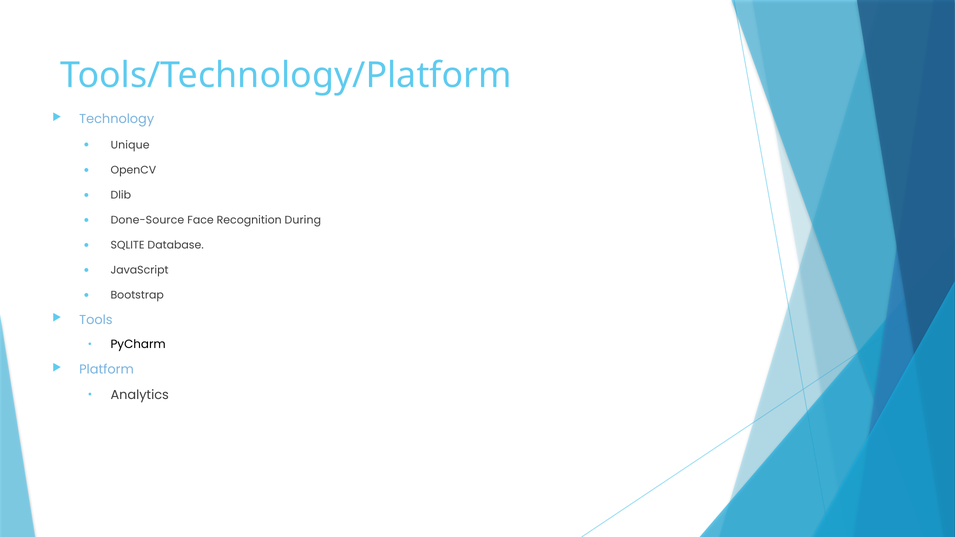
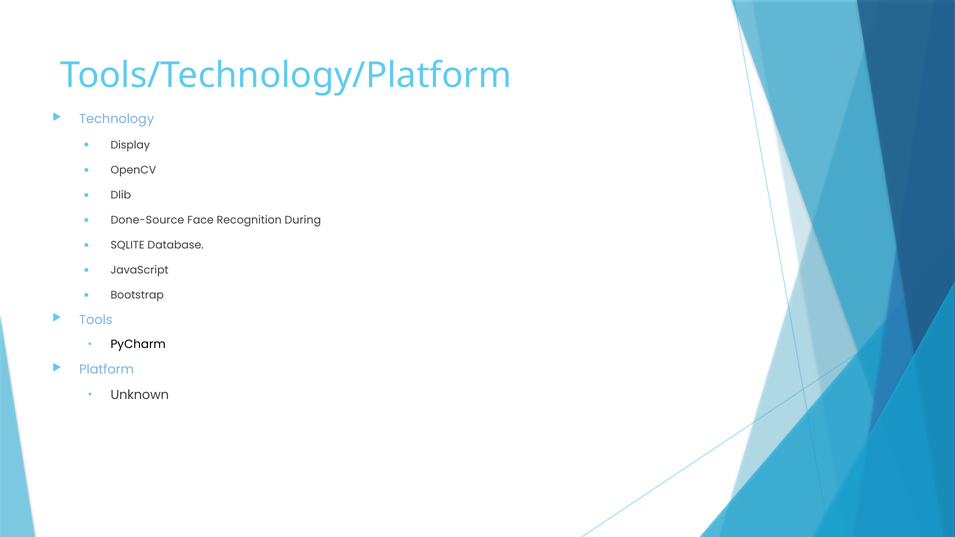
Unique: Unique -> Display (130, 145)
Analytics: Analytics -> Unknown (140, 395)
